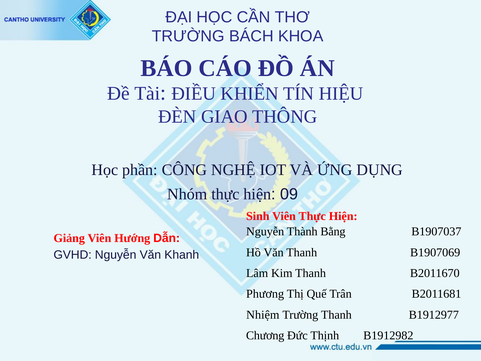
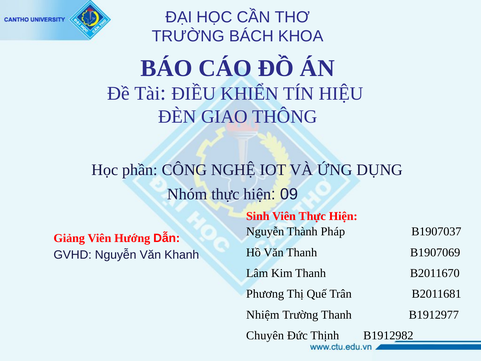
Bằng: Bằng -> Pháp (333, 231)
Chương: Chương -> Chuyên (265, 335)
